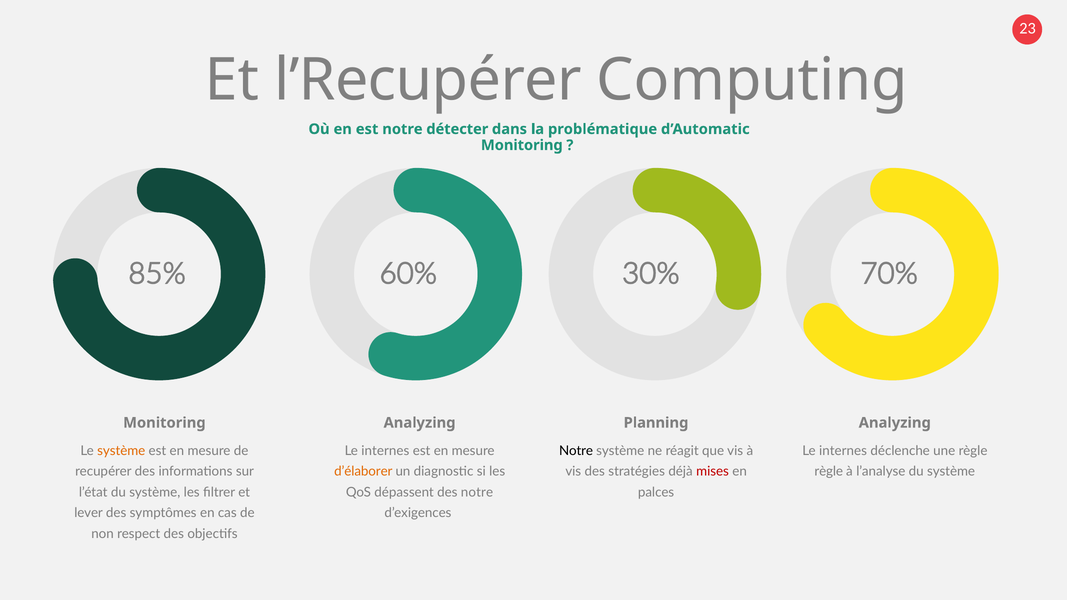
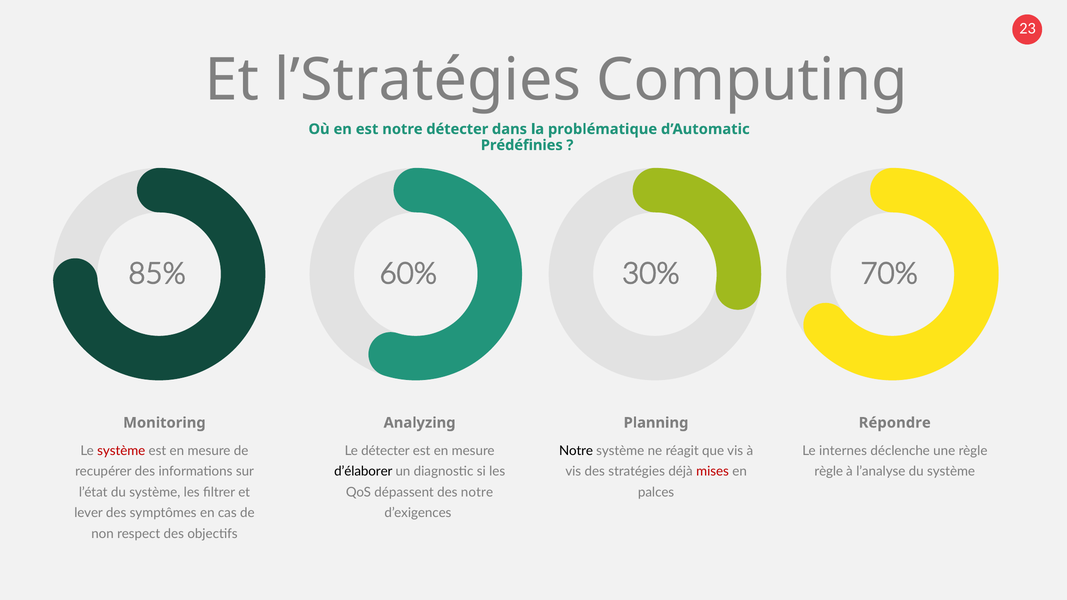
l’Recupérer: l’Recupérer -> l’Stratégies (428, 80)
Monitoring: Monitoring -> Prédéfinies (522, 145)
Analyzing: Analyzing -> Répondre (895, 423)
système colour: orange -> red (121, 451)
internes: internes -> détecter (385, 451)
d’élaborer colour: orange -> black (363, 472)
